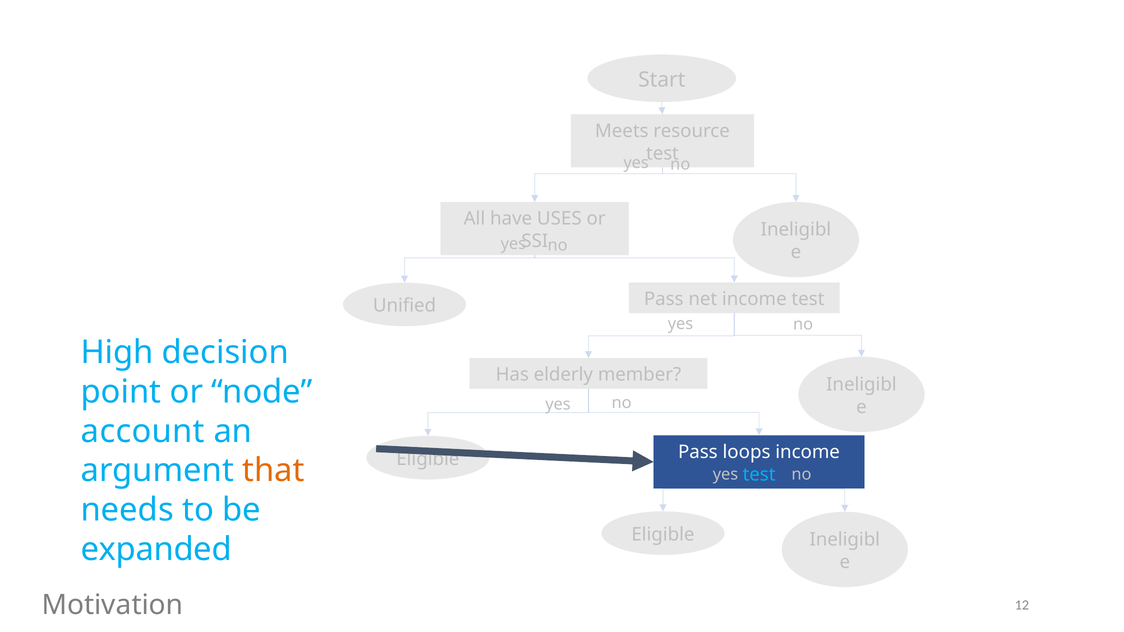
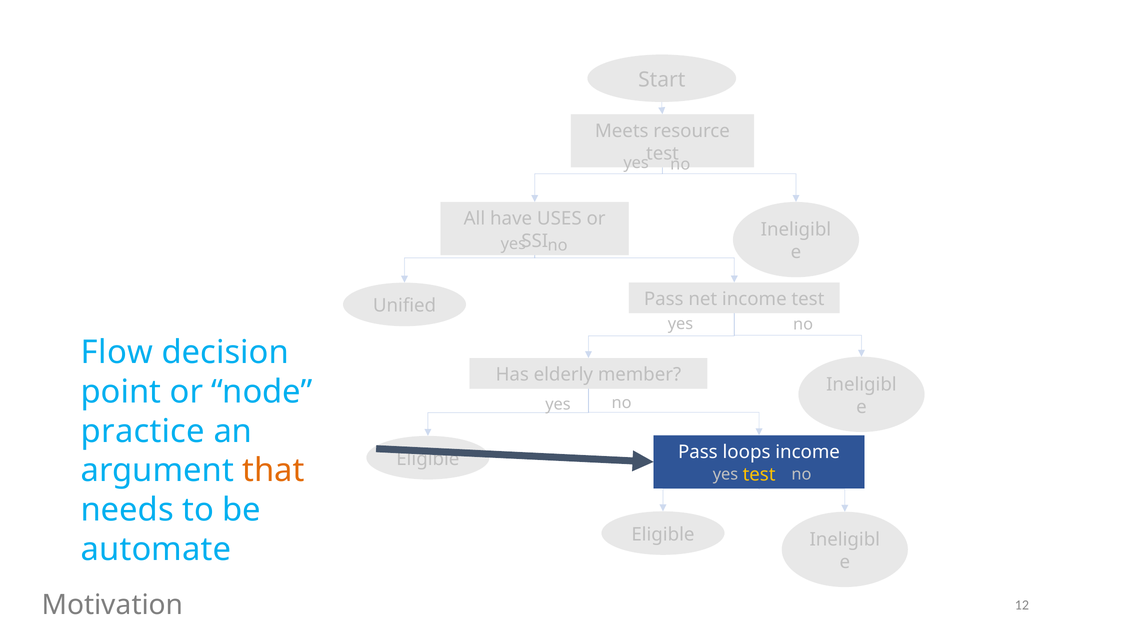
High: High -> Flow (117, 353)
account: account -> practice (143, 431)
test colour: light blue -> yellow (759, 475)
expanded: expanded -> automate (156, 550)
